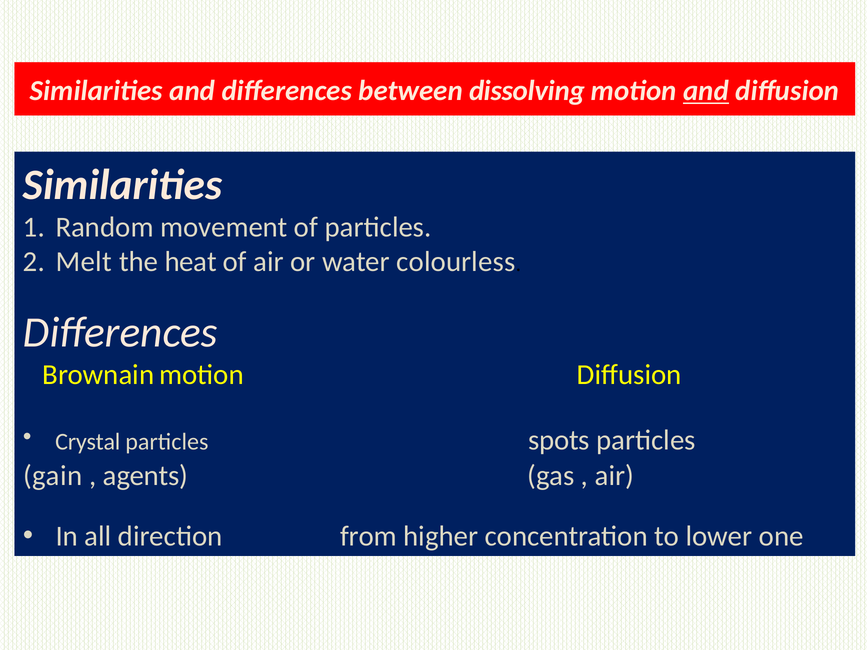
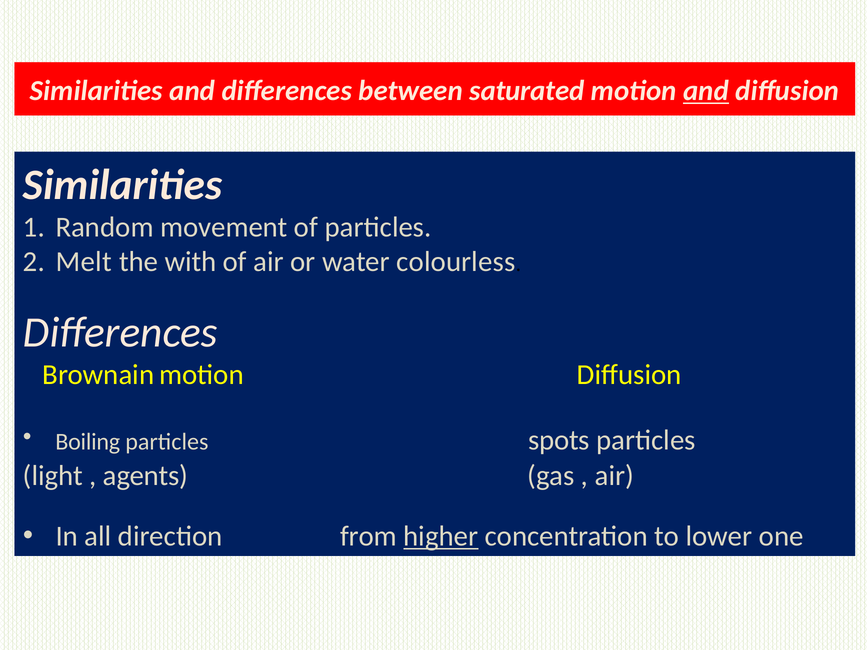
dissolving: dissolving -> saturated (527, 91)
heat: heat -> with (191, 262)
Crystal: Crystal -> Boiling (88, 442)
gain: gain -> light (53, 476)
higher underline: none -> present (441, 537)
